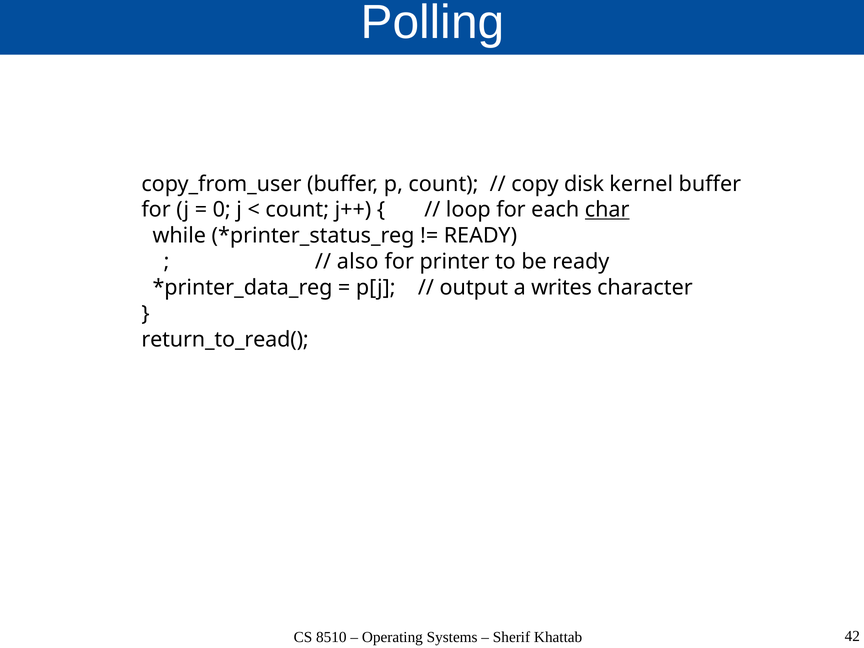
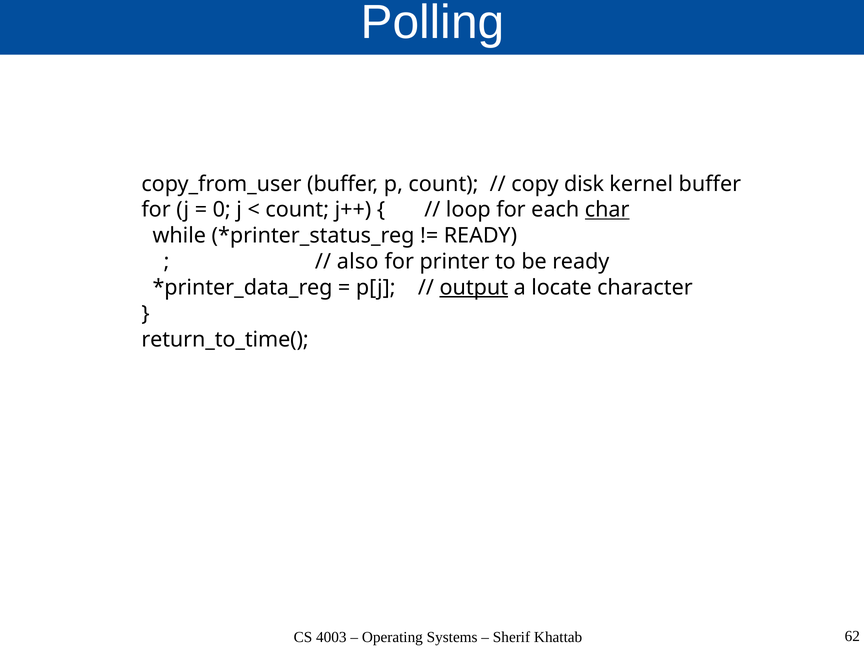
output underline: none -> present (474, 288)
writes: writes -> locate (562, 288)
return_to_read(: return_to_read( -> return_to_time( (225, 339)
8510: 8510 -> 4003 (331, 637)
42: 42 -> 62 (852, 636)
